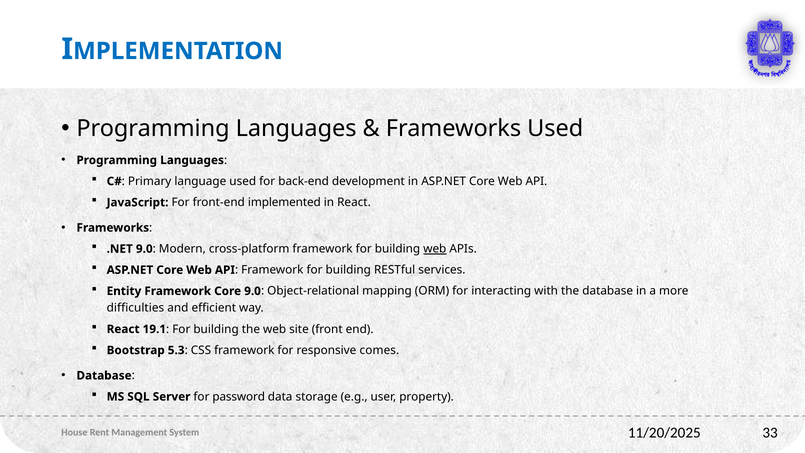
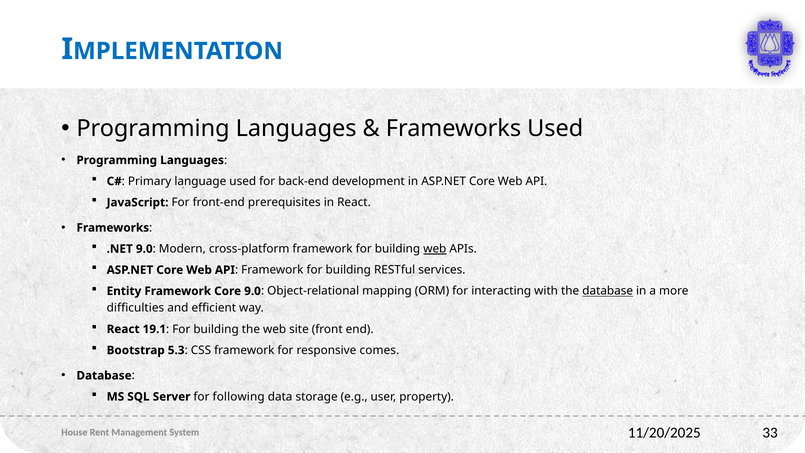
implemented: implemented -> prerequisites (284, 202)
database underline: none -> present (608, 291)
password: password -> following (239, 397)
